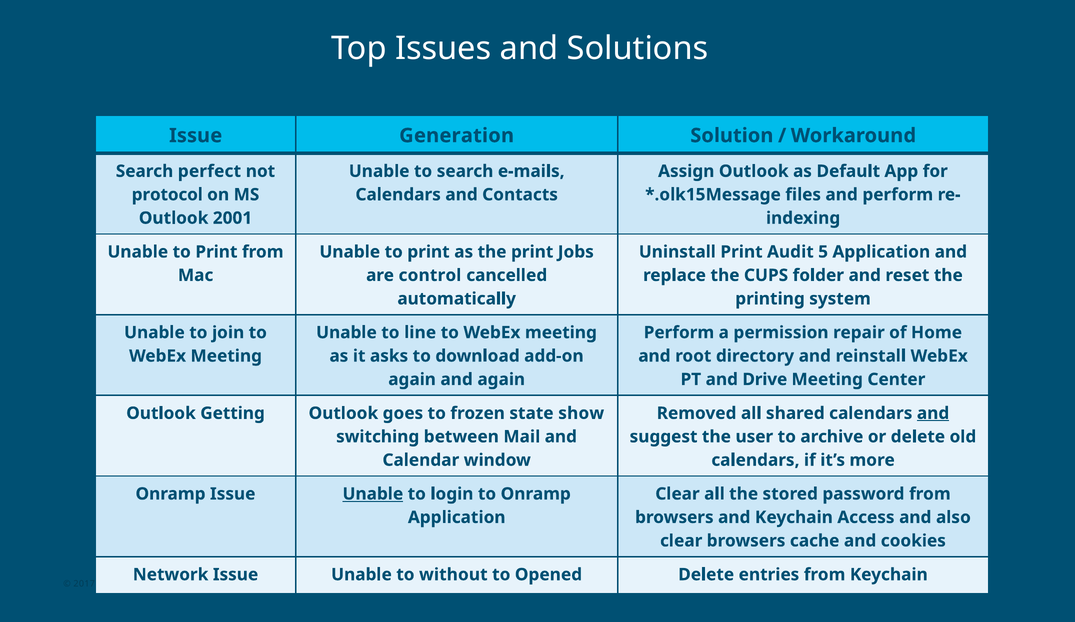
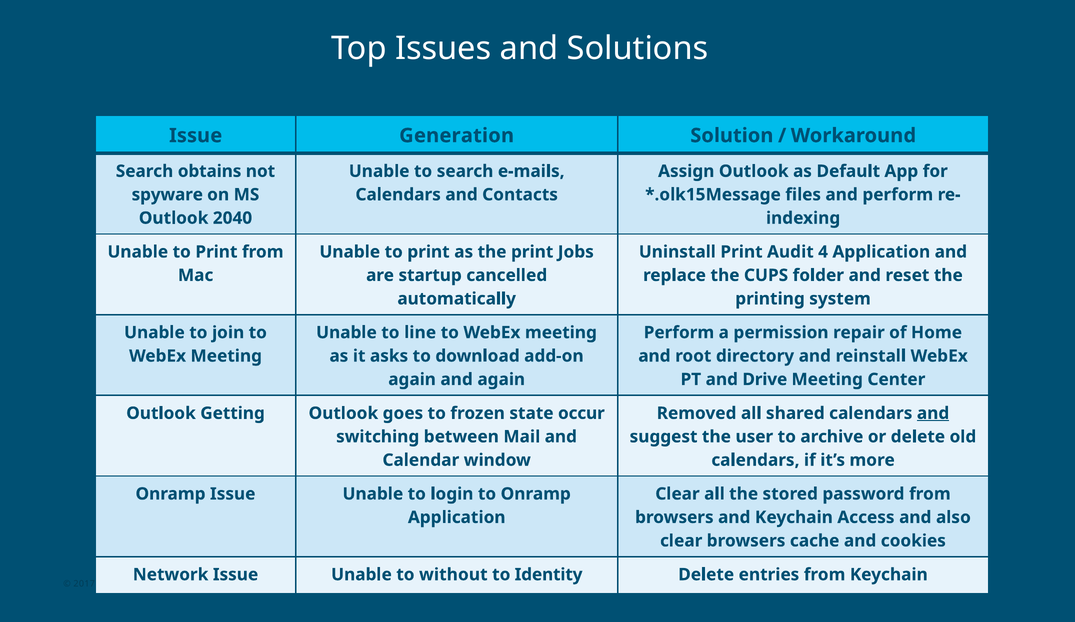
perfect: perfect -> obtains (210, 171)
protocol: protocol -> spyware (167, 195)
2001: 2001 -> 2040 (232, 218)
5: 5 -> 4 (823, 252)
control: control -> startup (430, 276)
show: show -> occur (581, 414)
Unable underline: present -> none (373, 494)
Opened: Opened -> Identity (549, 575)
